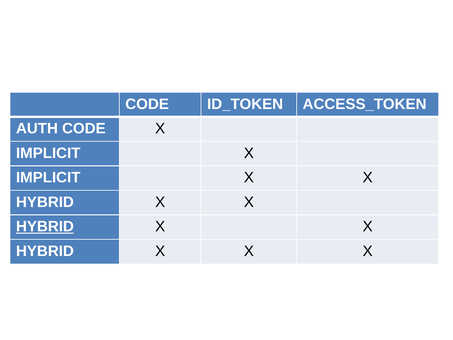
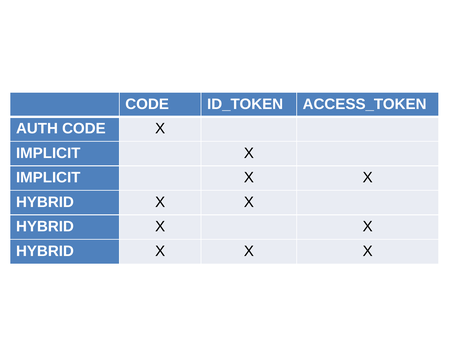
HYBRID underline: present -> none (45, 226)
